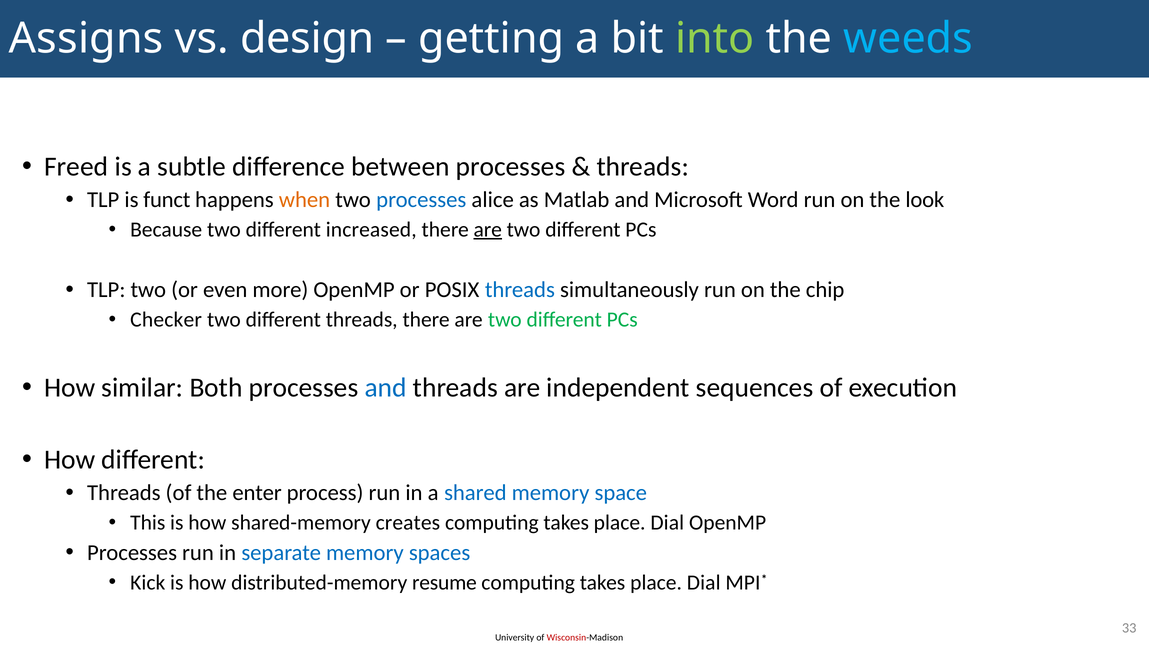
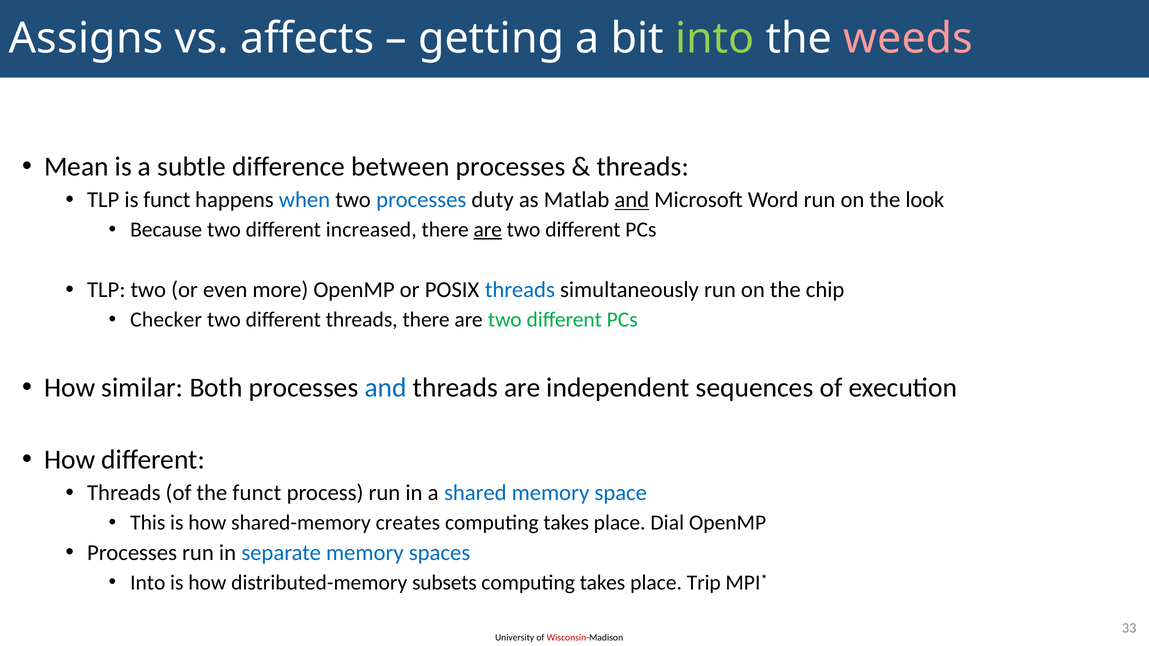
design: design -> affects (307, 39)
weeds colour: light blue -> pink (908, 39)
Freed: Freed -> Mean (76, 167)
when colour: orange -> blue (305, 200)
alice: alice -> duty (493, 200)
and underline: none -> present (632, 200)
the enter: enter -> funct (257, 493)
Kick: Kick -> Into (148, 583)
resume: resume -> subsets (444, 583)
Dial: Dial -> Trip (704, 583)
